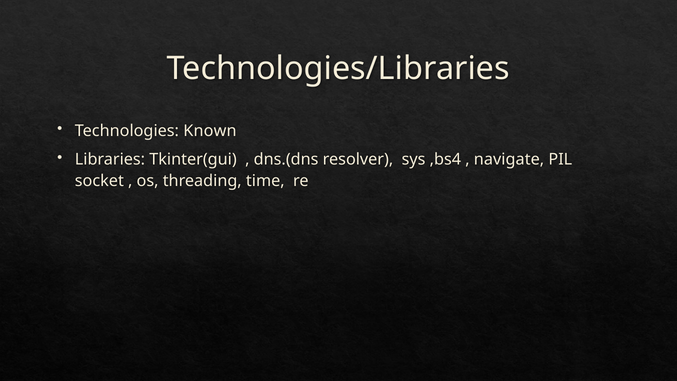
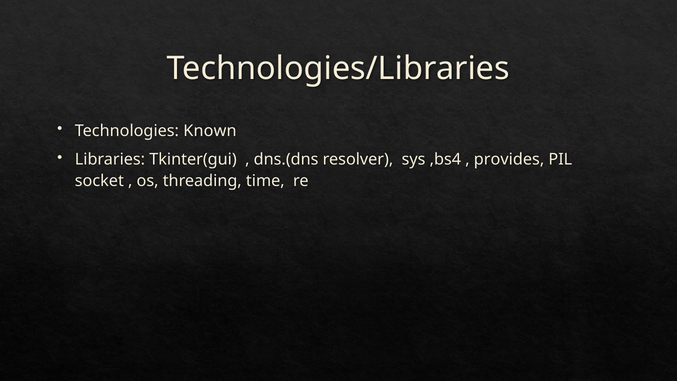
navigate: navigate -> provides (509, 160)
